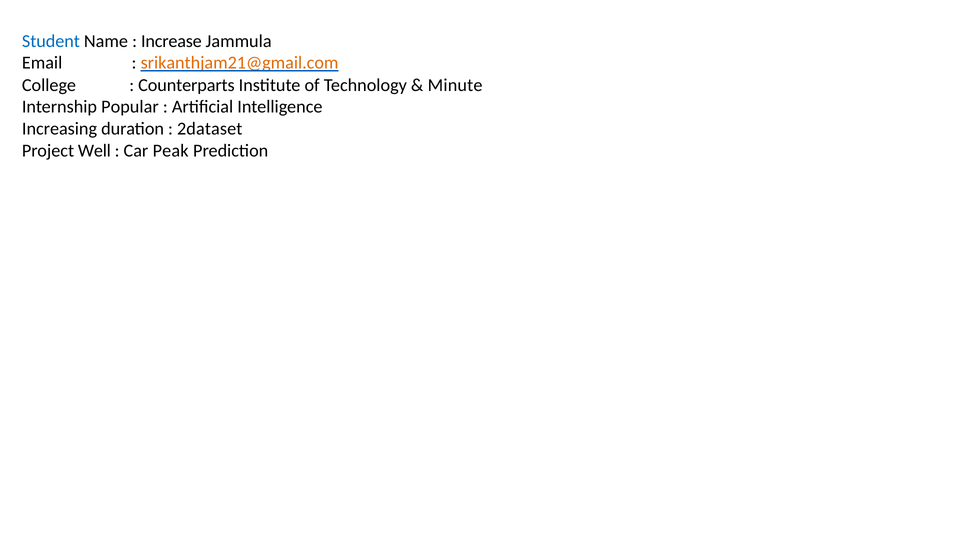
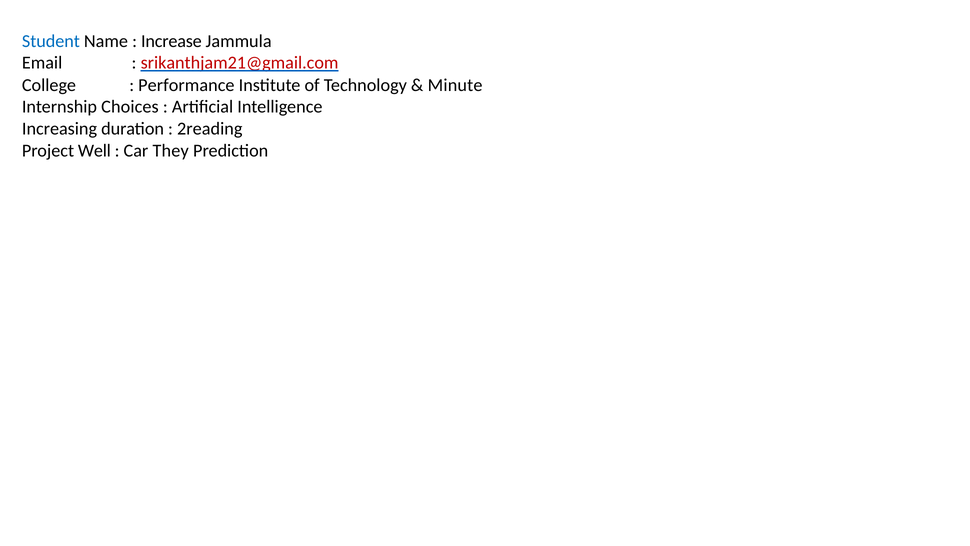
srikanthjam21@gmail.com colour: orange -> red (240, 63)
Counterparts: Counterparts -> Performance (186, 85)
Popular: Popular -> Choices (130, 107)
2dataset: 2dataset -> 2reading (210, 129)
Peak: Peak -> They (171, 150)
